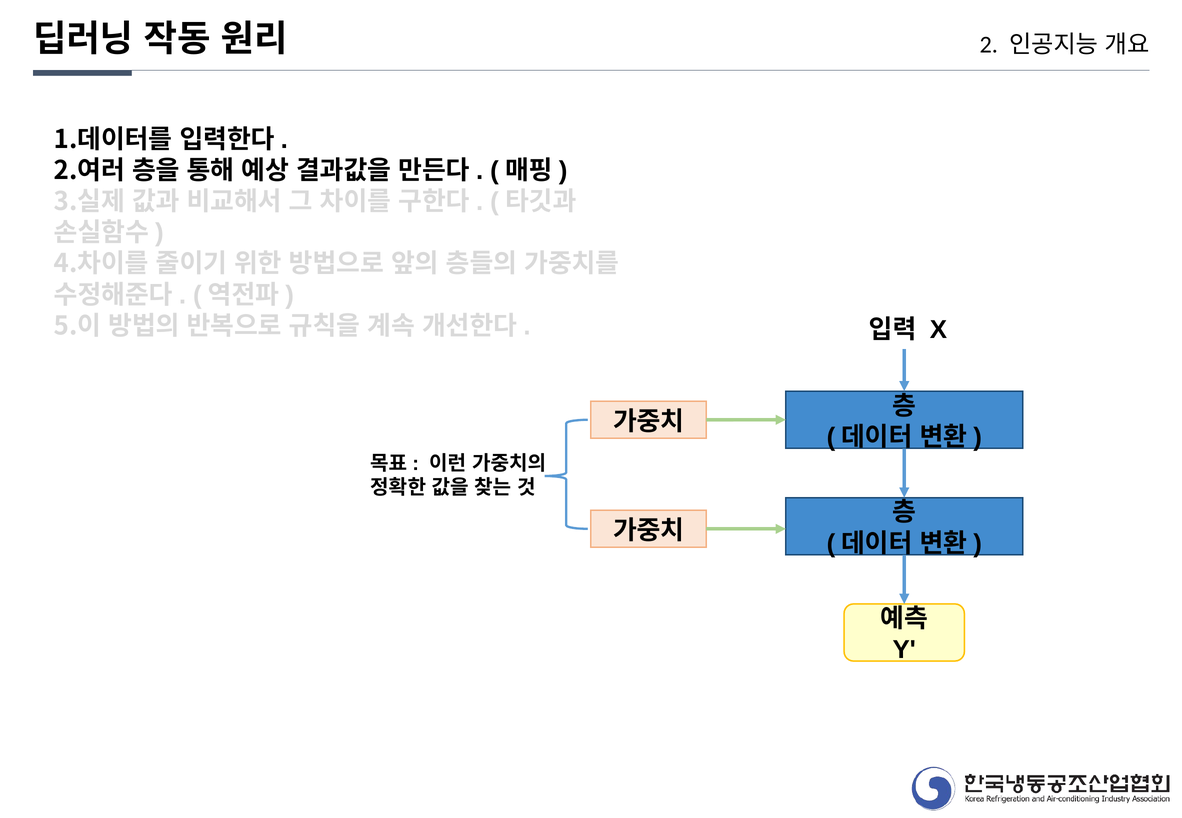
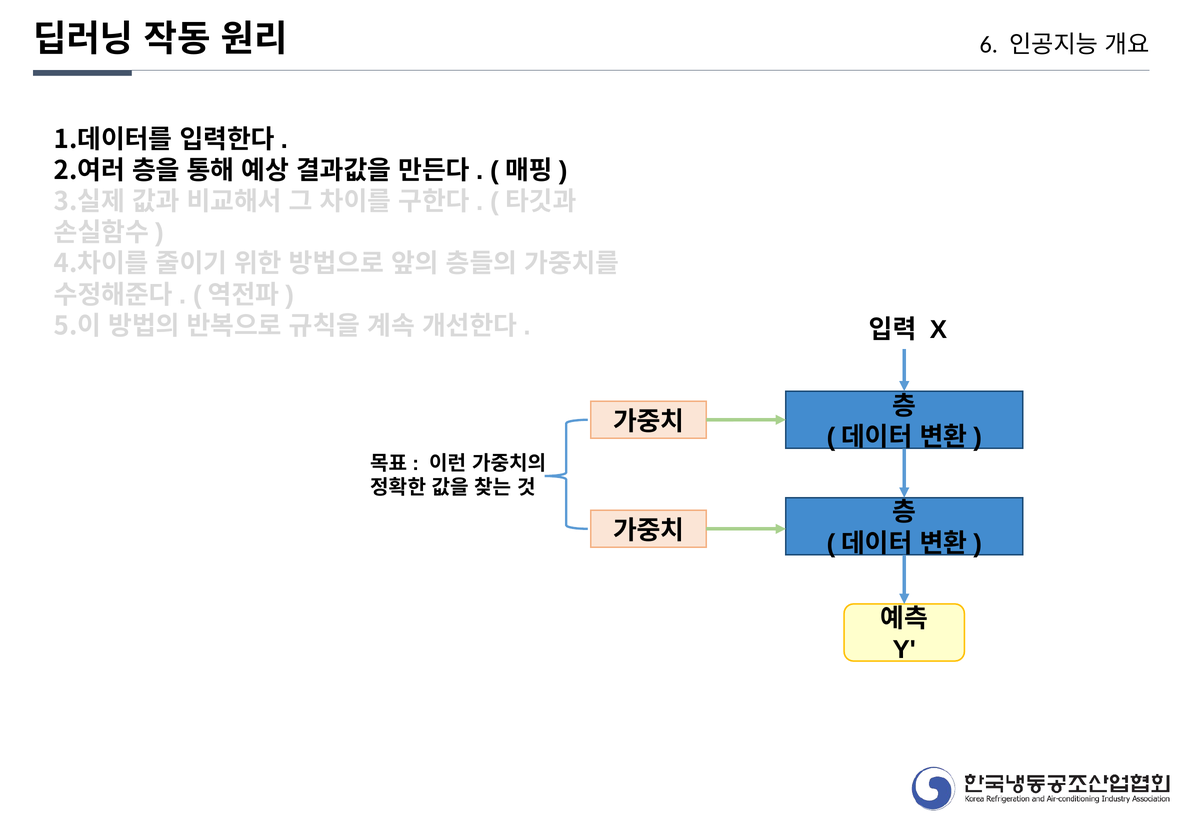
2: 2 -> 6 (989, 45)
